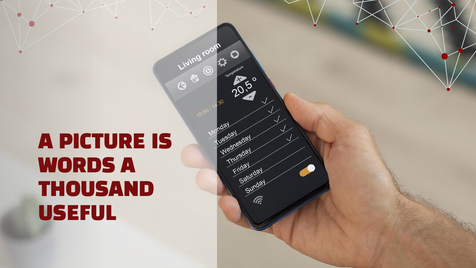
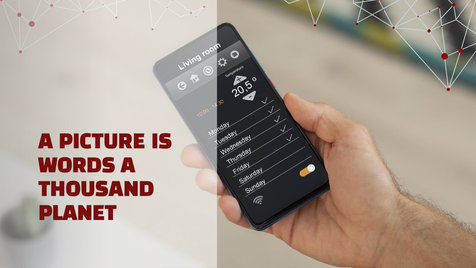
USEFUL: USEFUL -> PLANET (78, 213)
